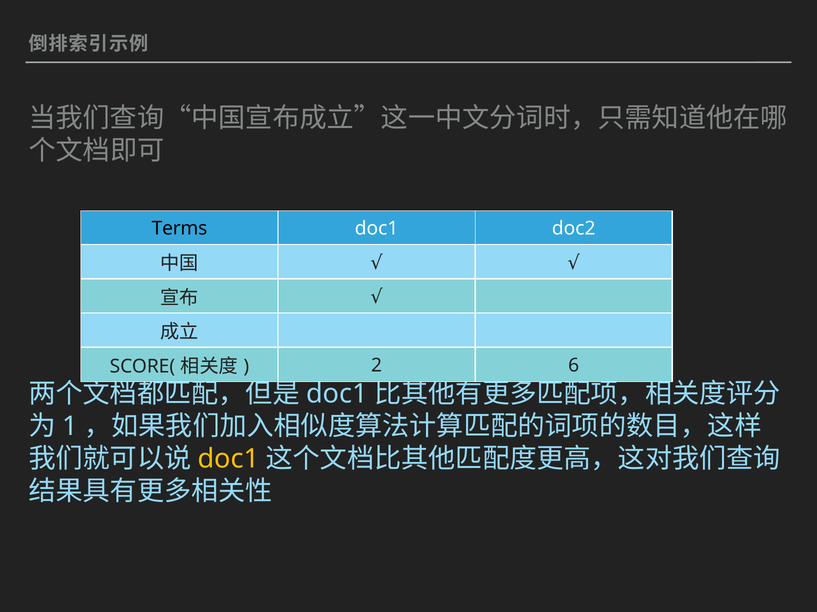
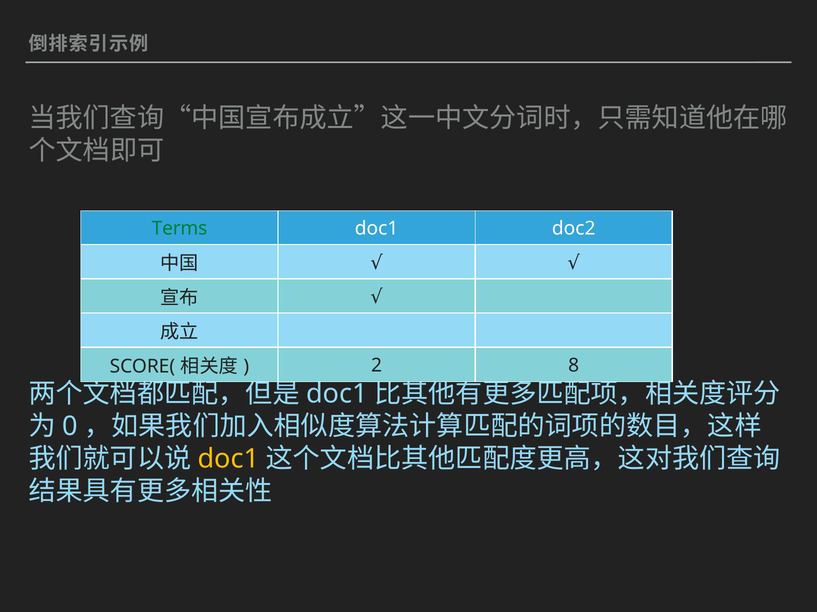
Terms colour: black -> green (180, 229)
6: 6 -> 8 (574, 366)
1: 1 -> 0 (70, 427)
